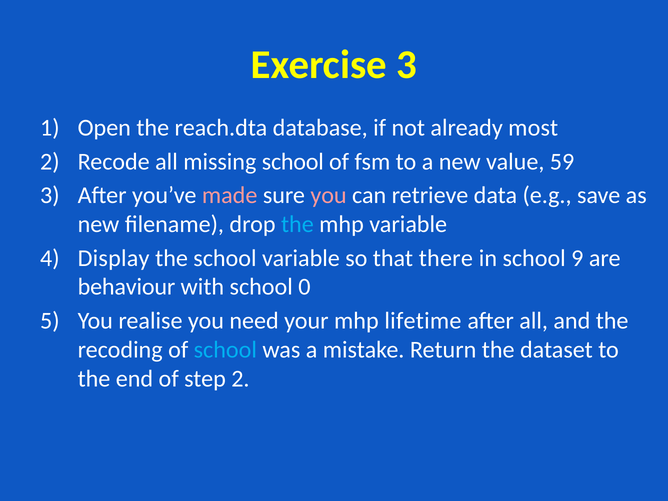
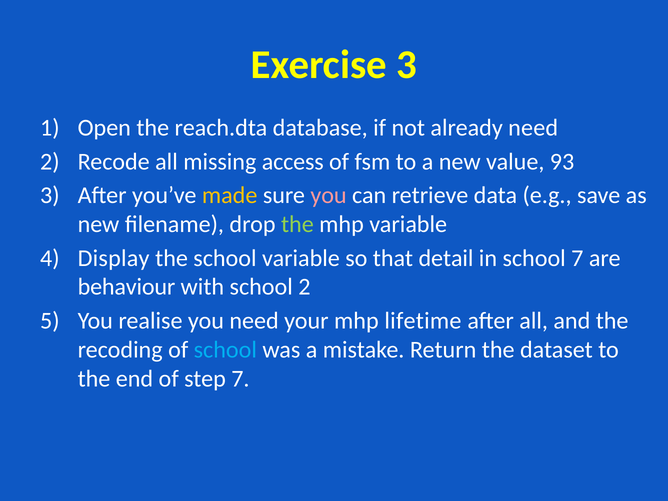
already most: most -> need (533, 128)
missing school: school -> access (293, 162)
59: 59 -> 93 (562, 162)
made colour: pink -> yellow (230, 195)
the colour: light blue -> light green (297, 224)
there: there -> detail (446, 258)
school 9: 9 -> 7 (577, 258)
school 0: 0 -> 2 (304, 287)
step 2: 2 -> 7 (240, 379)
